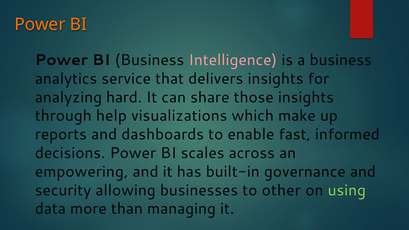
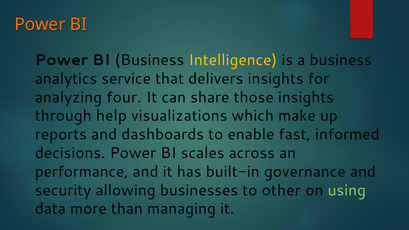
Intelligence colour: pink -> yellow (233, 60)
hard: hard -> four (124, 97)
empowering: empowering -> performance (82, 172)
